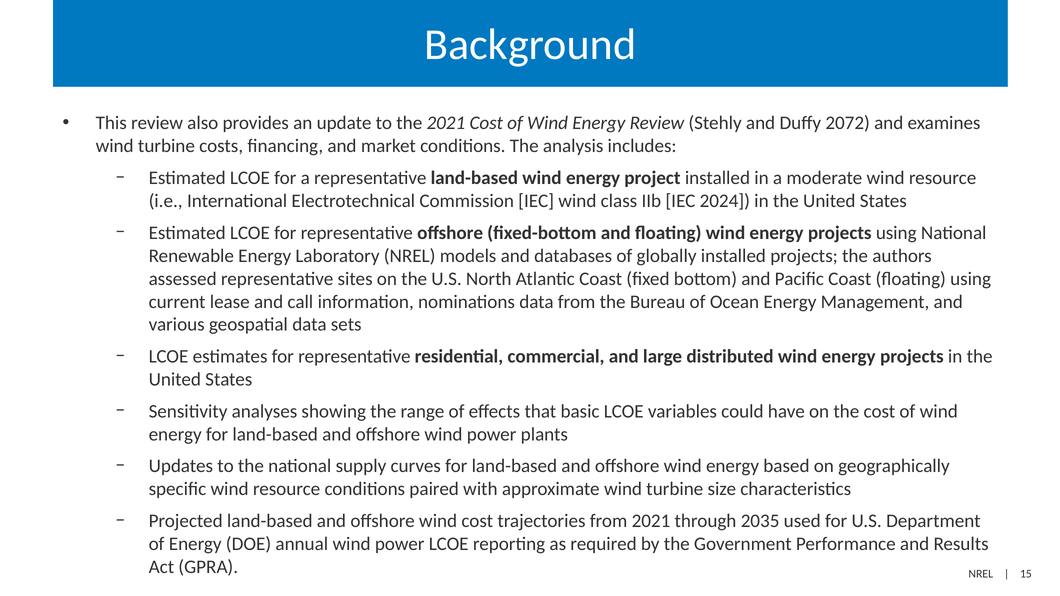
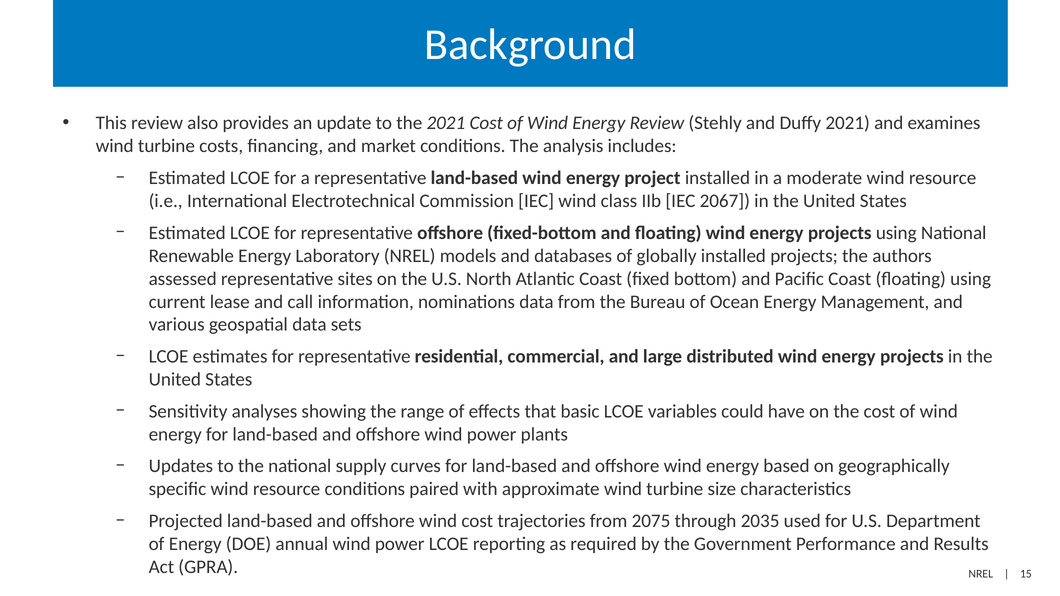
Duffy 2072: 2072 -> 2021 (848, 123)
2024: 2024 -> 2067 (725, 201)
from 2021: 2021 -> 2075 (651, 521)
